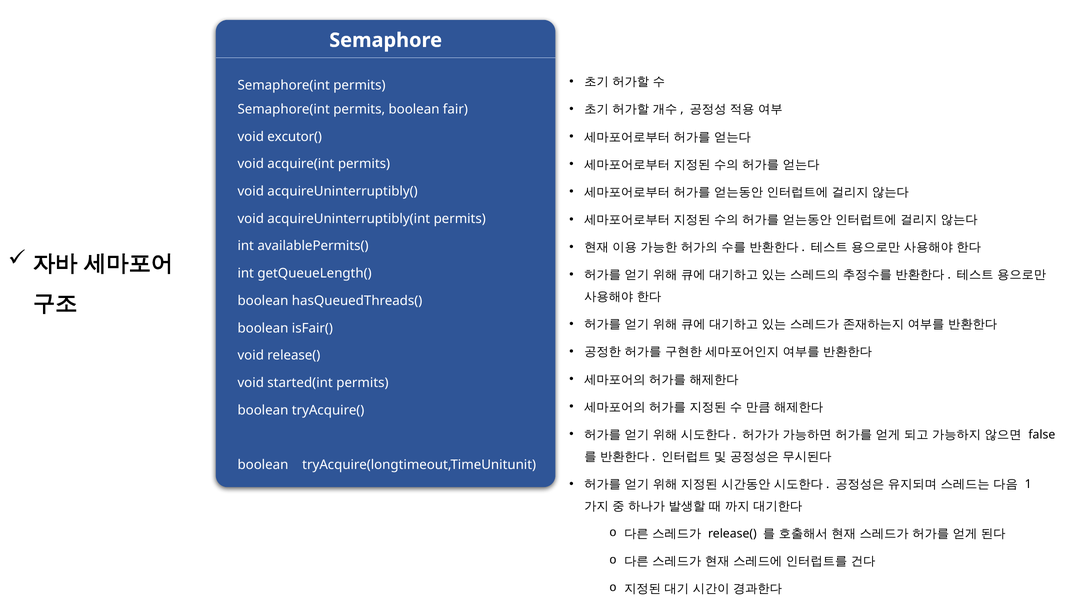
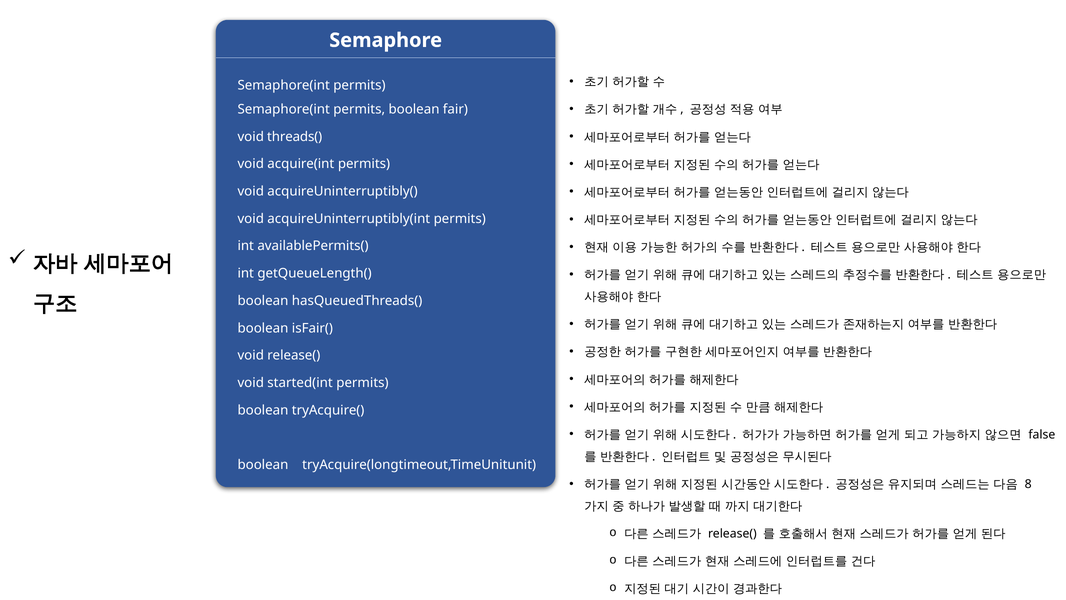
excutor(: excutor( -> threads( (295, 137)
1: 1 -> 8 (1028, 484)
